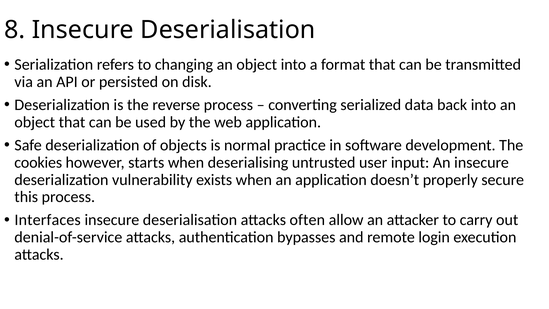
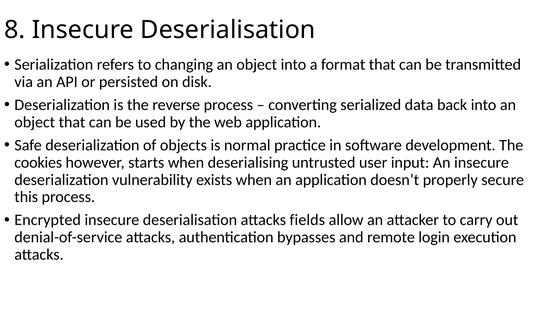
Interfaces: Interfaces -> Encrypted (48, 220)
often: often -> fields (307, 220)
